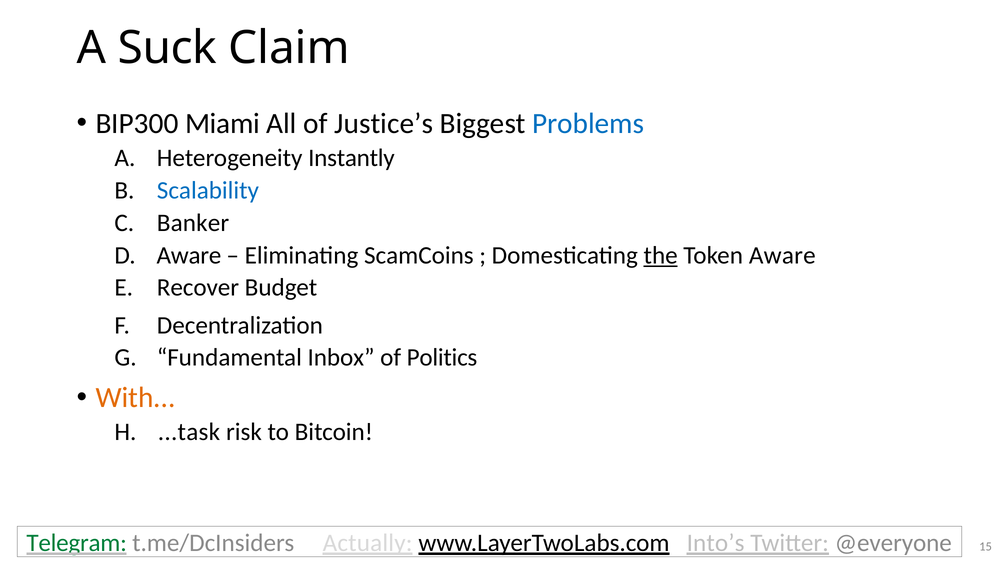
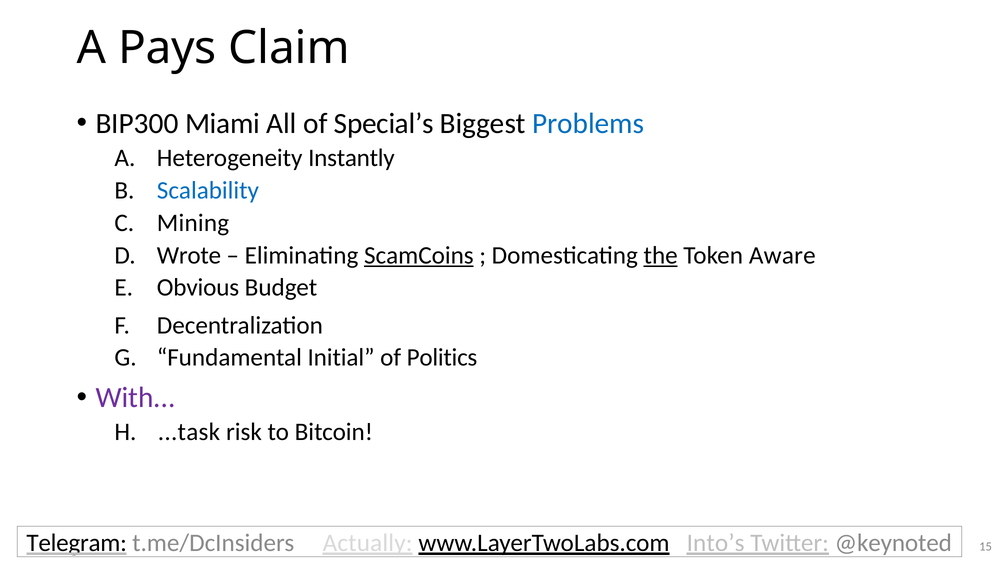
Suck: Suck -> Pays (167, 48)
Justice’s: Justice’s -> Special’s (384, 123)
Banker: Banker -> Mining (193, 223)
Aware: Aware -> Wrote (189, 255)
ScamCoins underline: none -> present (419, 255)
Recover: Recover -> Obvious (198, 288)
Inbox: Inbox -> Initial (341, 358)
With colour: orange -> purple (136, 397)
Telegram colour: green -> black (77, 543)
@everyone: @everyone -> @keynoted (893, 543)
